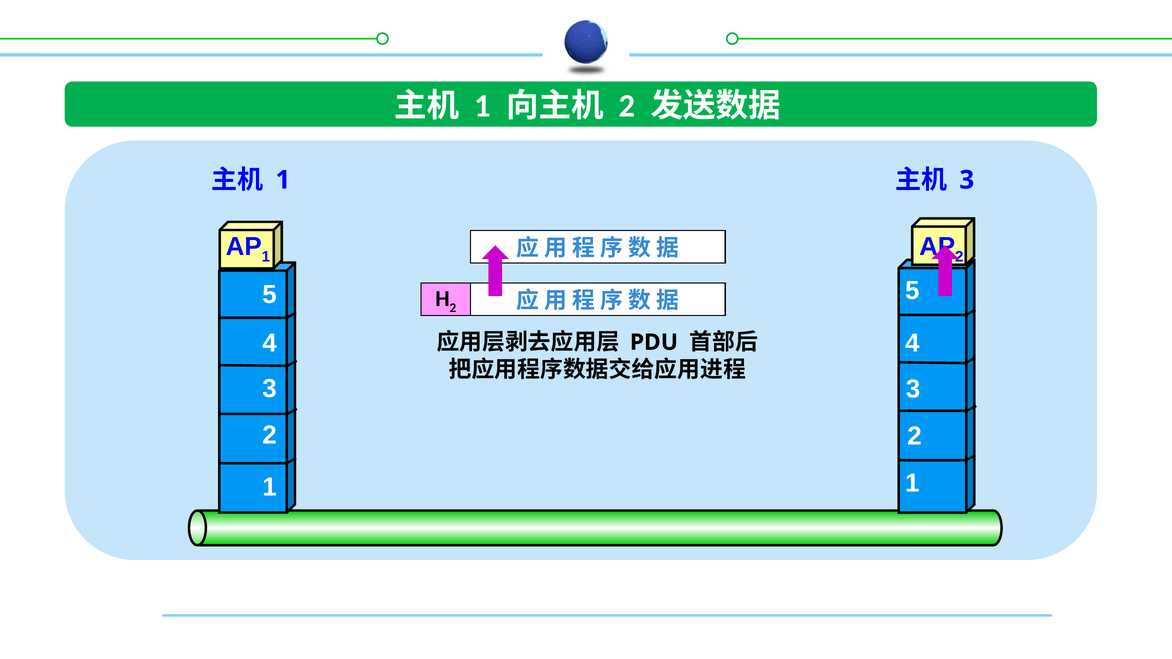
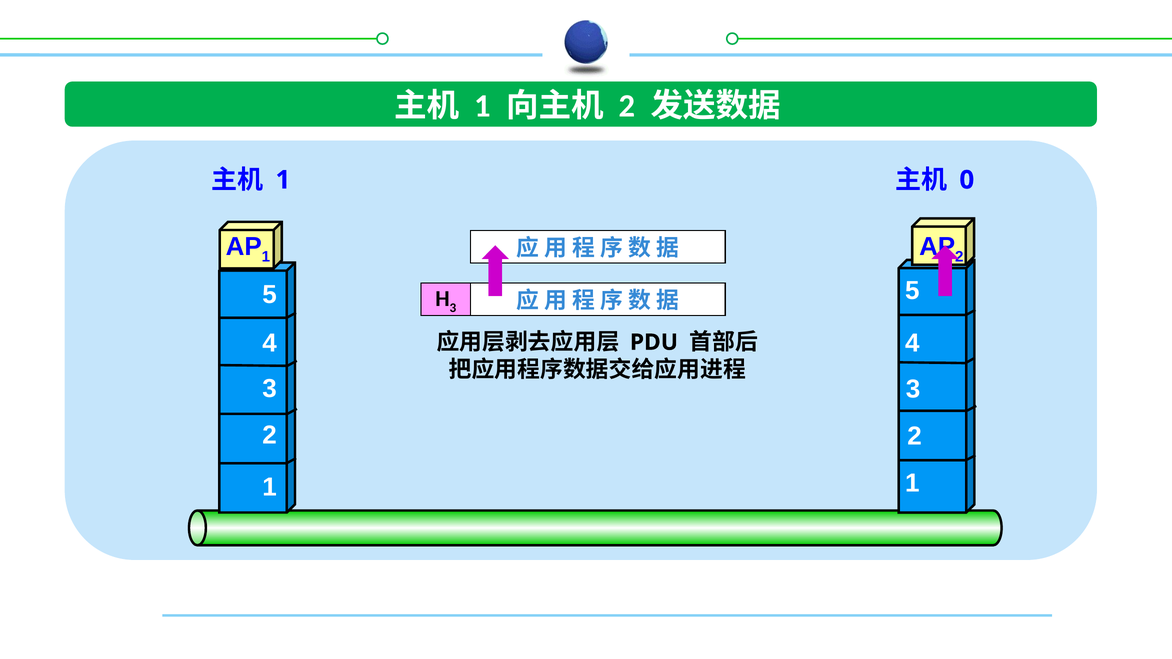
3: 3 -> 0 (967, 180)
2: 2 -> 3 (453, 308)
